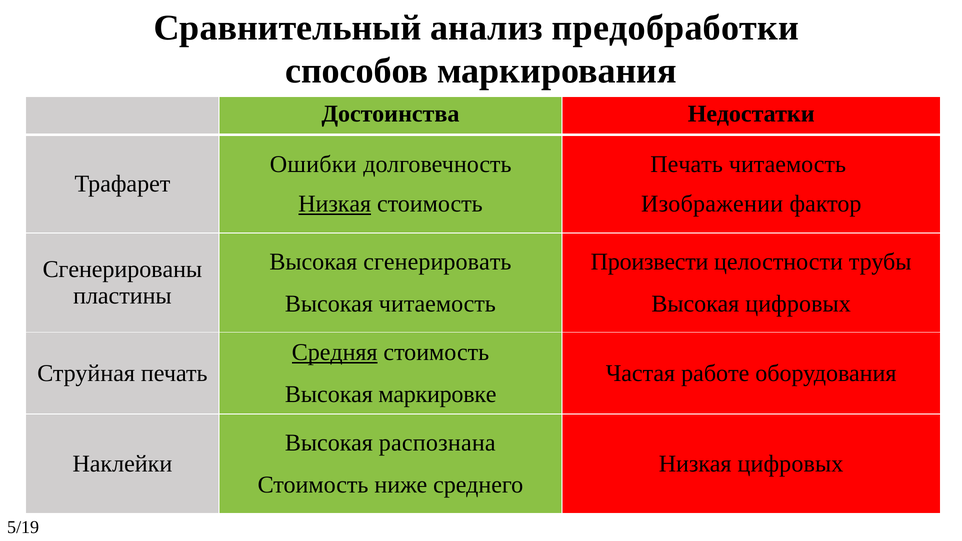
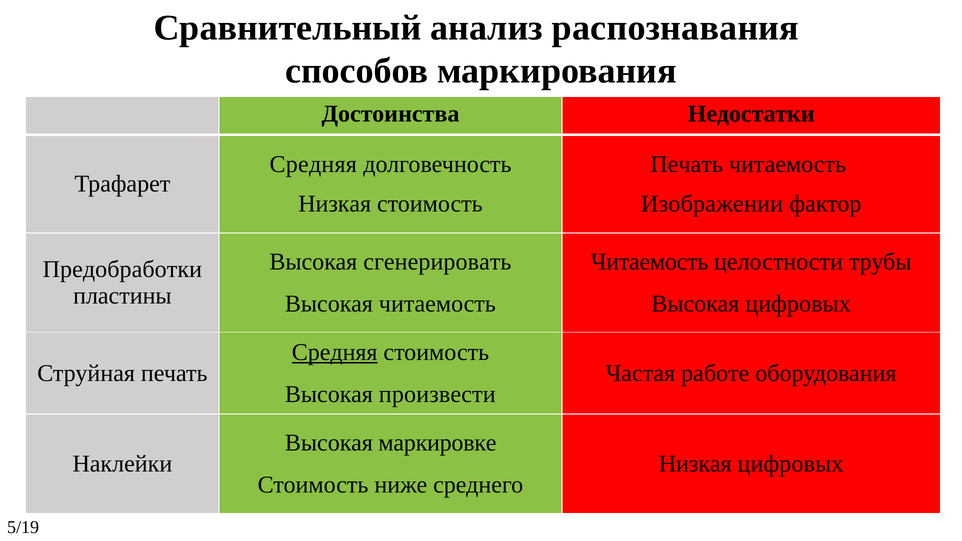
предобработки: предобработки -> распознавания (675, 28)
Ошибки: Ошибки -> Средняя (313, 164)
Низкая underline: present -> none (335, 204)
Произвести: Произвести -> Читаемость (650, 262)
Сгенерированы: Сгенерированы -> Предобработки (122, 270)
маркировке: маркировке -> произвести (437, 394)
распознана: распознана -> маркировке (437, 443)
